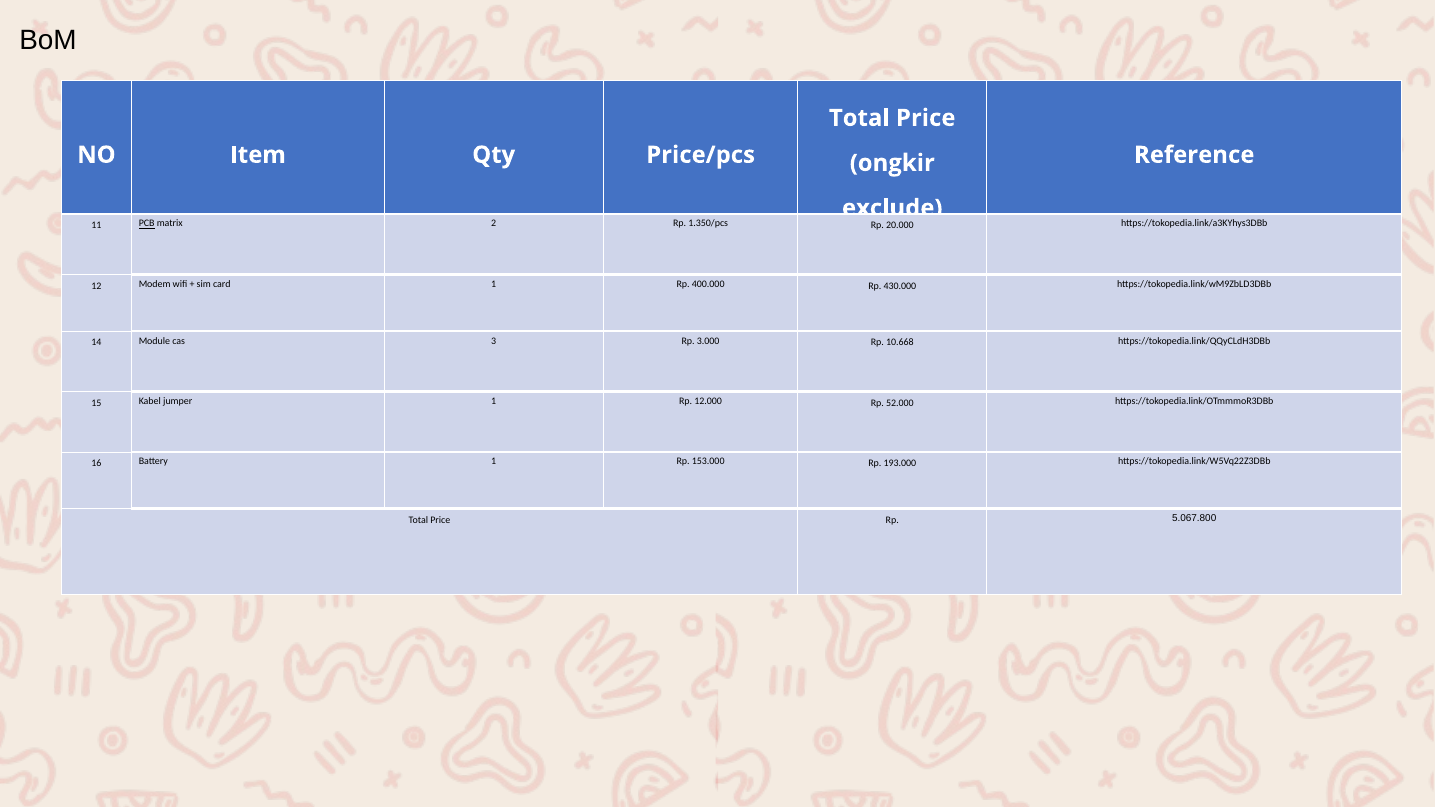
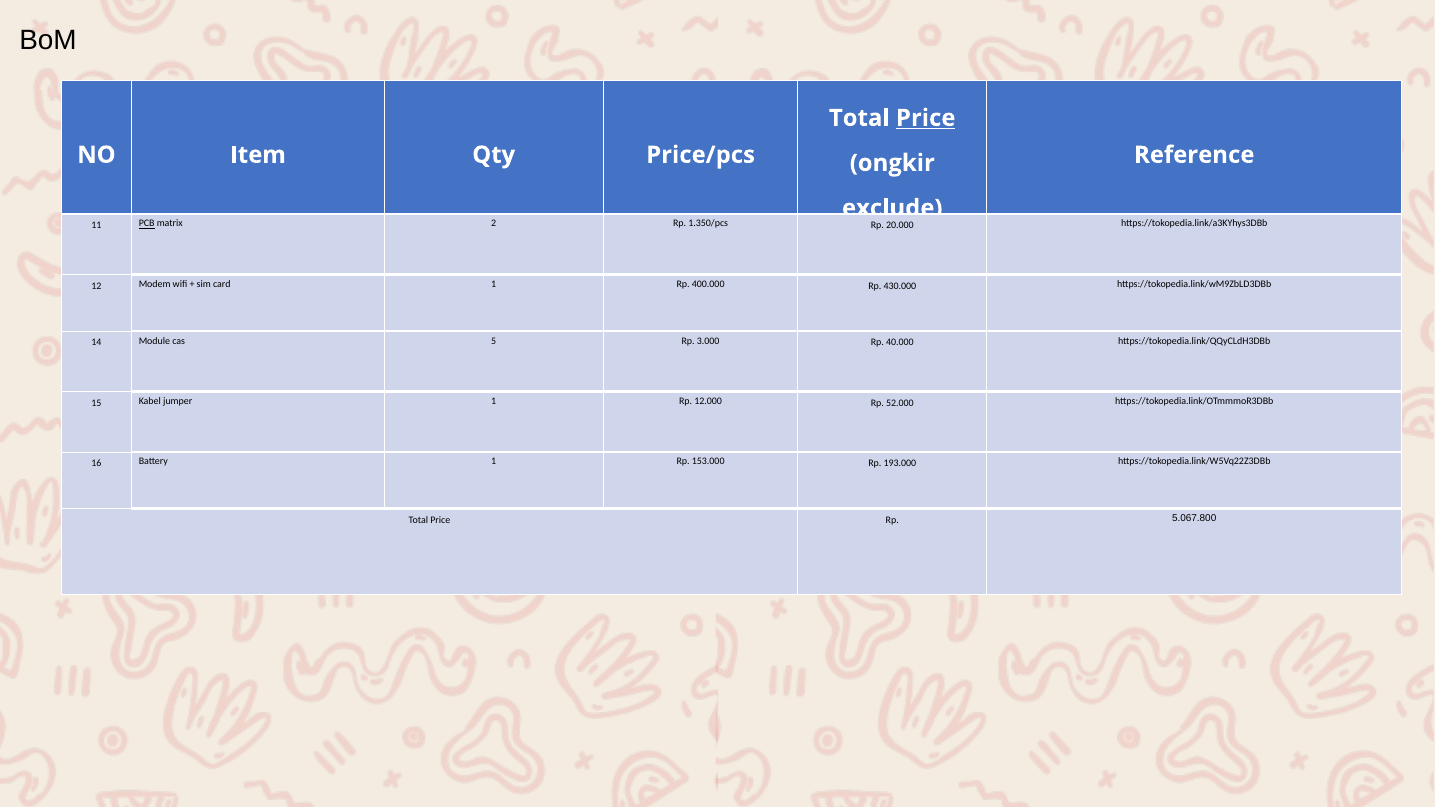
Price underline: none -> present (926, 118)
3: 3 -> 5 (494, 341)
10.668: 10.668 -> 40.000 (900, 343)
